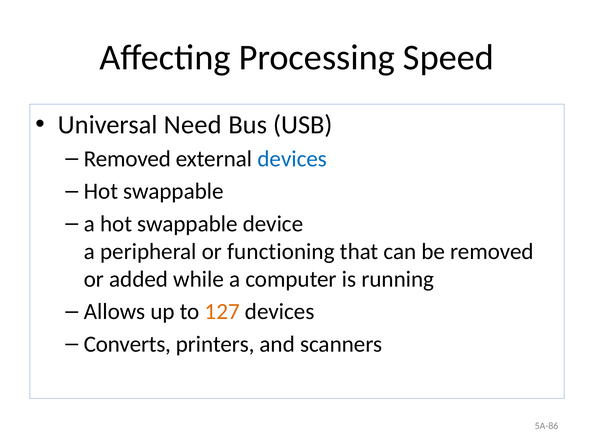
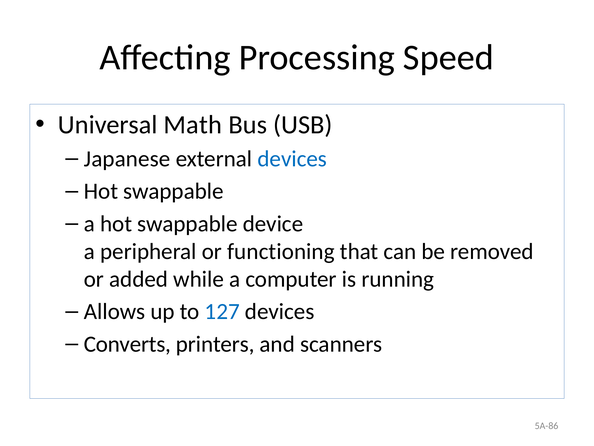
Need: Need -> Math (193, 125)
Removed: Removed -> Japanese (127, 159)
127 colour: orange -> blue (222, 311)
